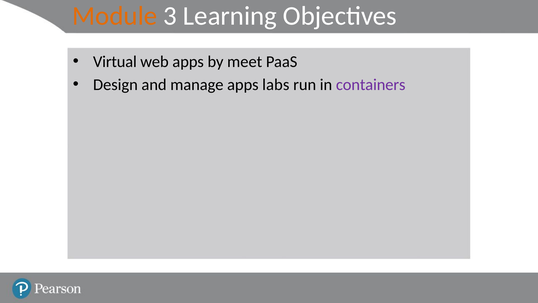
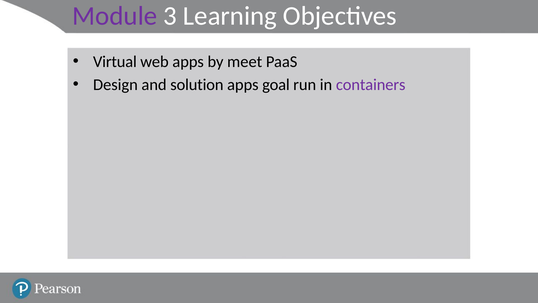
Module colour: orange -> purple (115, 16)
manage: manage -> solution (197, 85)
labs: labs -> goal (276, 85)
